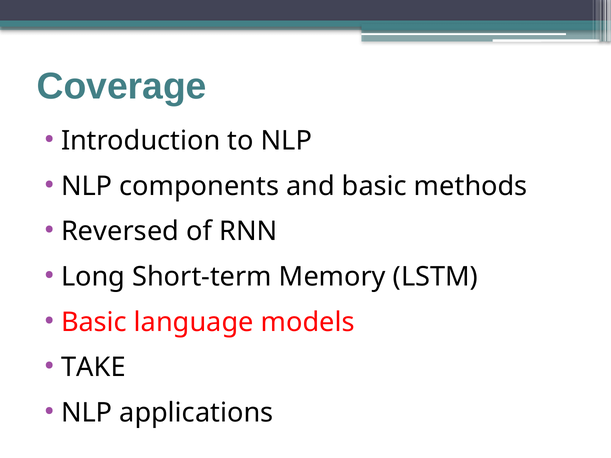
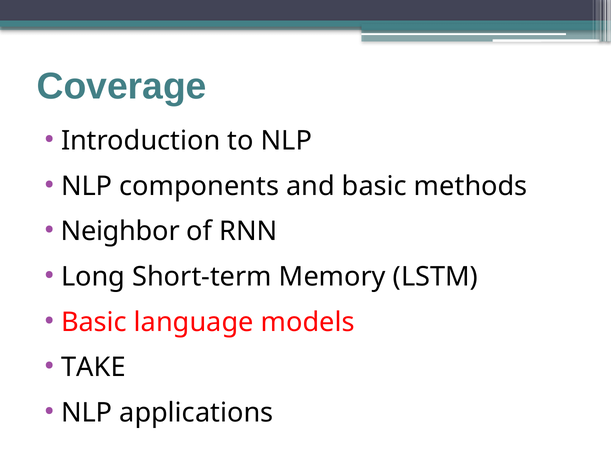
Reversed: Reversed -> Neighbor (120, 232)
